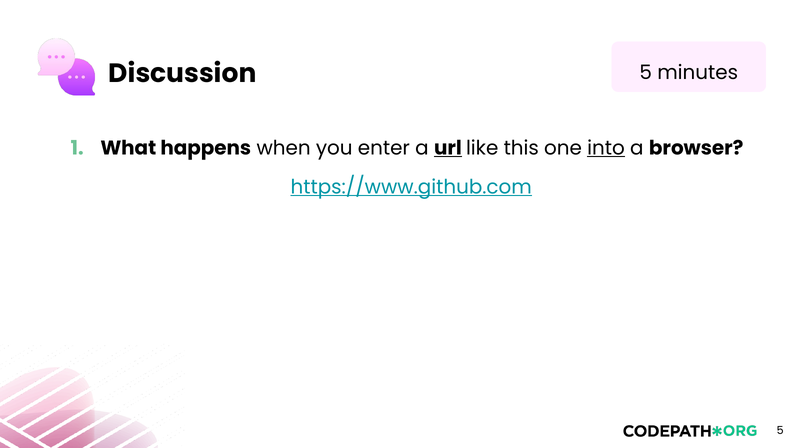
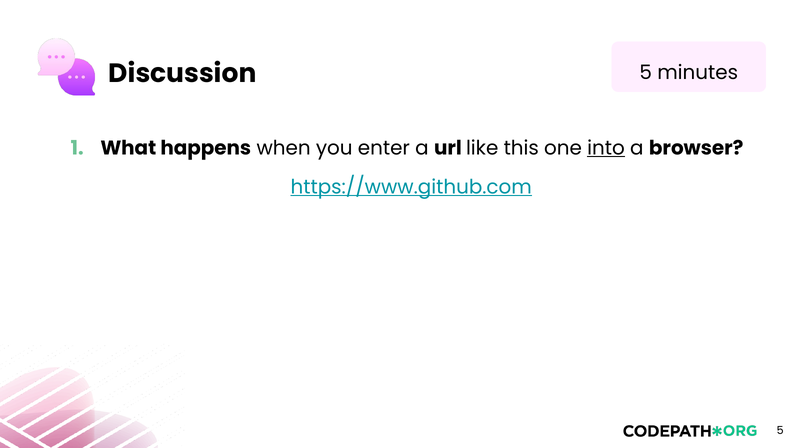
url underline: present -> none (448, 148)
